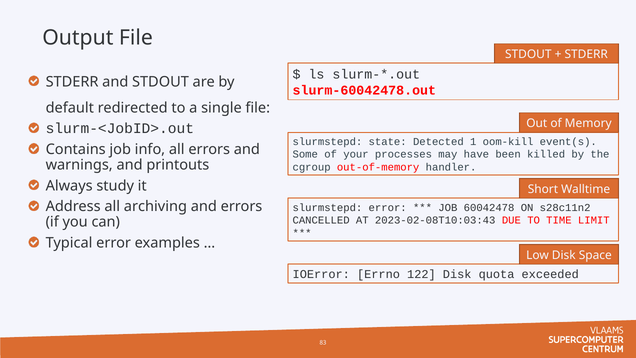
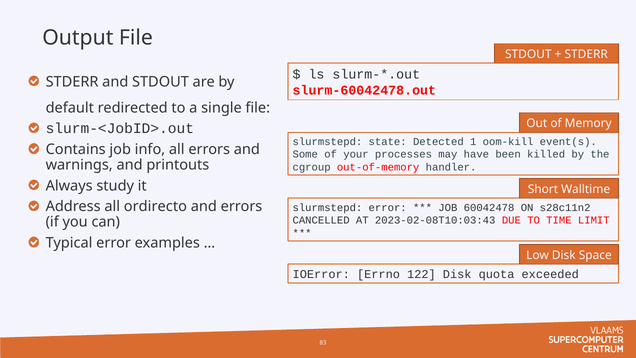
archiving: archiving -> ordirecto (155, 206)
